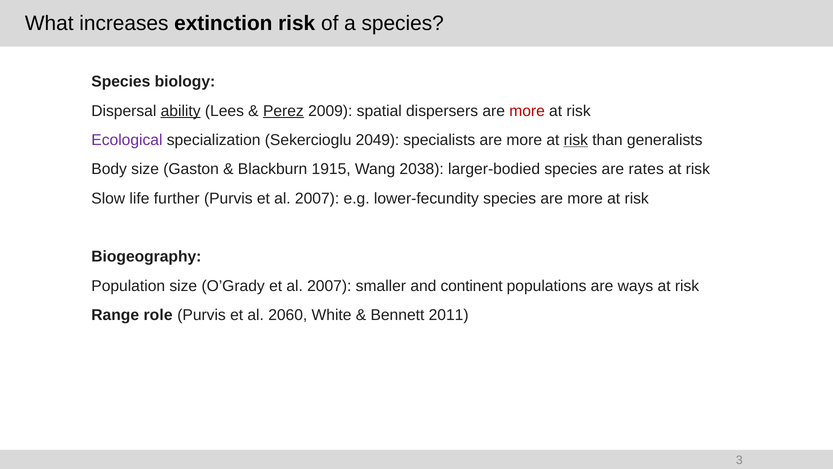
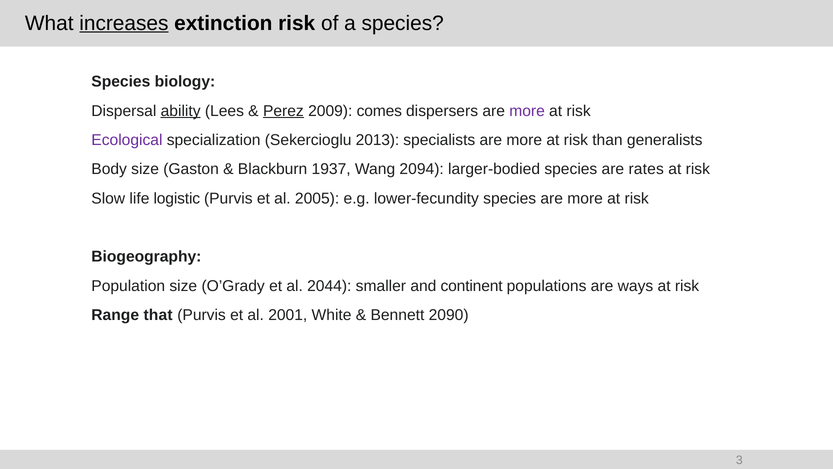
increases underline: none -> present (124, 23)
spatial: spatial -> comes (379, 111)
more colour: red -> purple (527, 111)
2049: 2049 -> 2013 (377, 140)
risk underline: present -> none (576, 140)
1915: 1915 -> 1937 (331, 169)
2038: 2038 -> 2094 (422, 169)
further: further -> logistic (177, 198)
Purvis et al 2007: 2007 -> 2005 (317, 198)
O’Grady et al 2007: 2007 -> 2044 (329, 286)
role: role -> that (158, 315)
2060: 2060 -> 2001 (288, 315)
2011: 2011 -> 2090 (449, 315)
